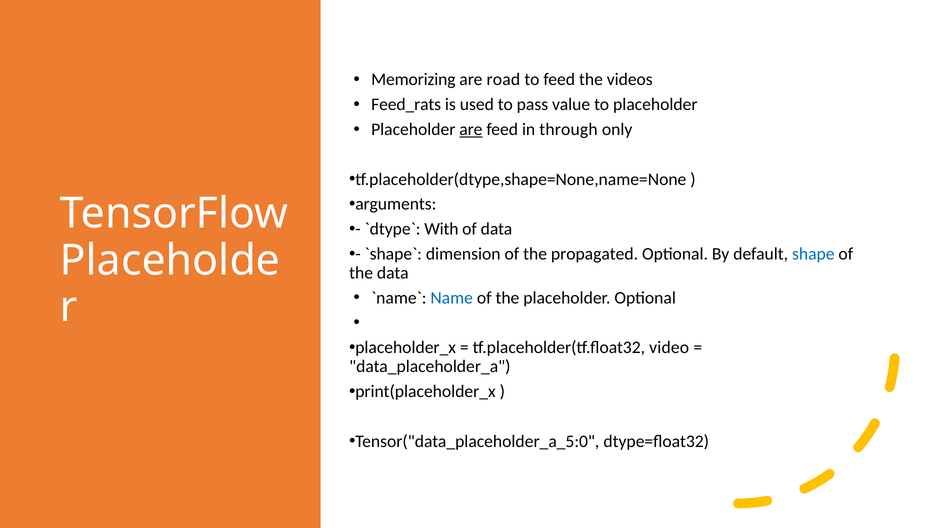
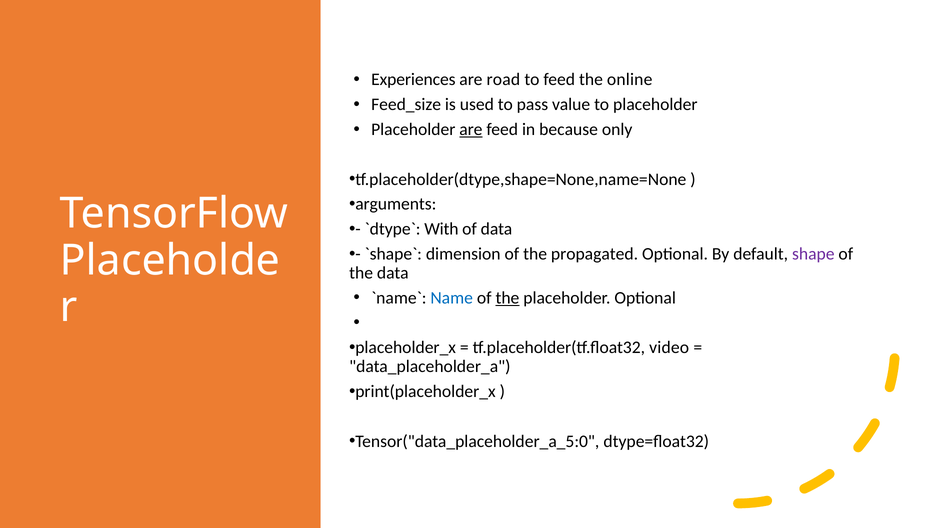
Memorizing: Memorizing -> Experiences (413, 80)
videos: videos -> online (630, 80)
Feed_rats: Feed_rats -> Feed_size (406, 104)
through: through -> because (569, 129)
shape colour: blue -> purple (813, 254)
the underline: none -> present (507, 298)
